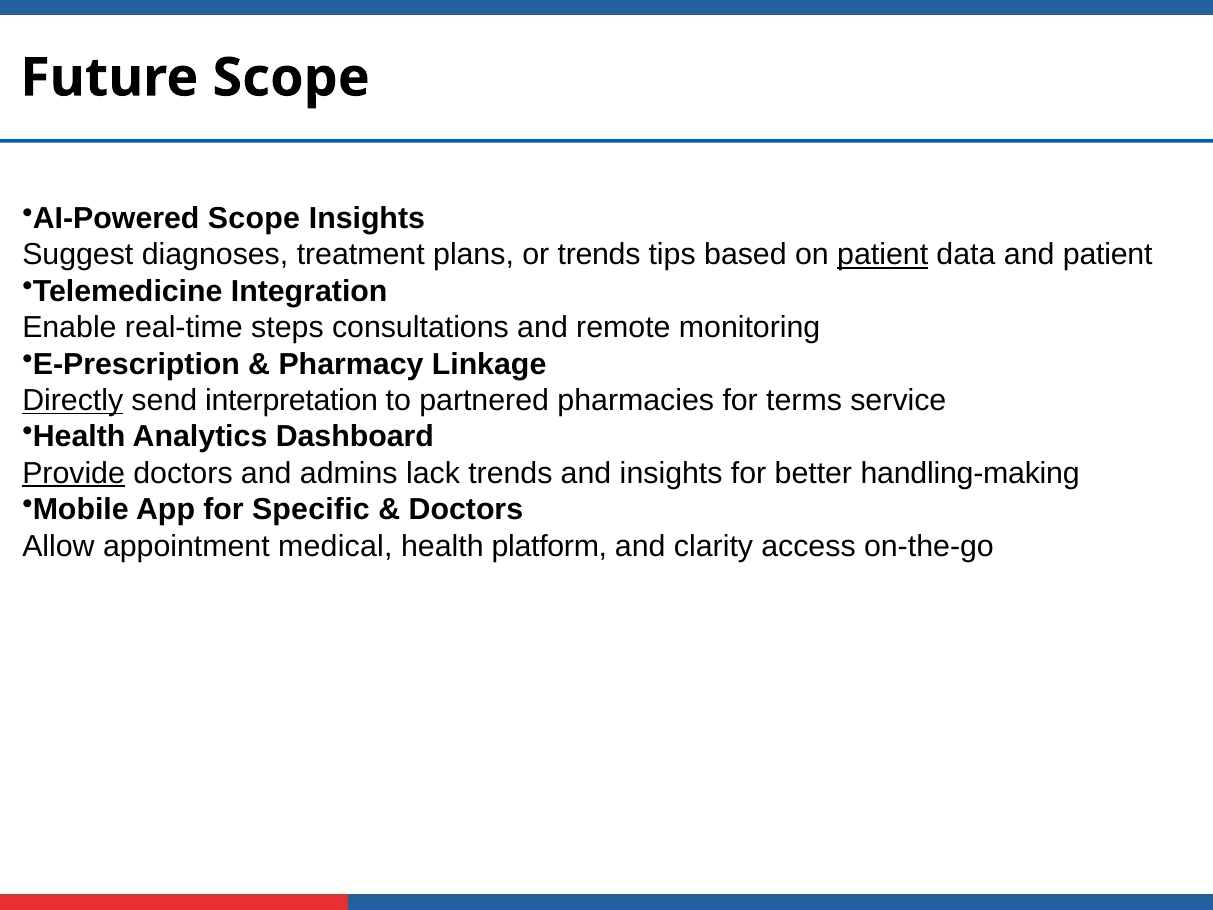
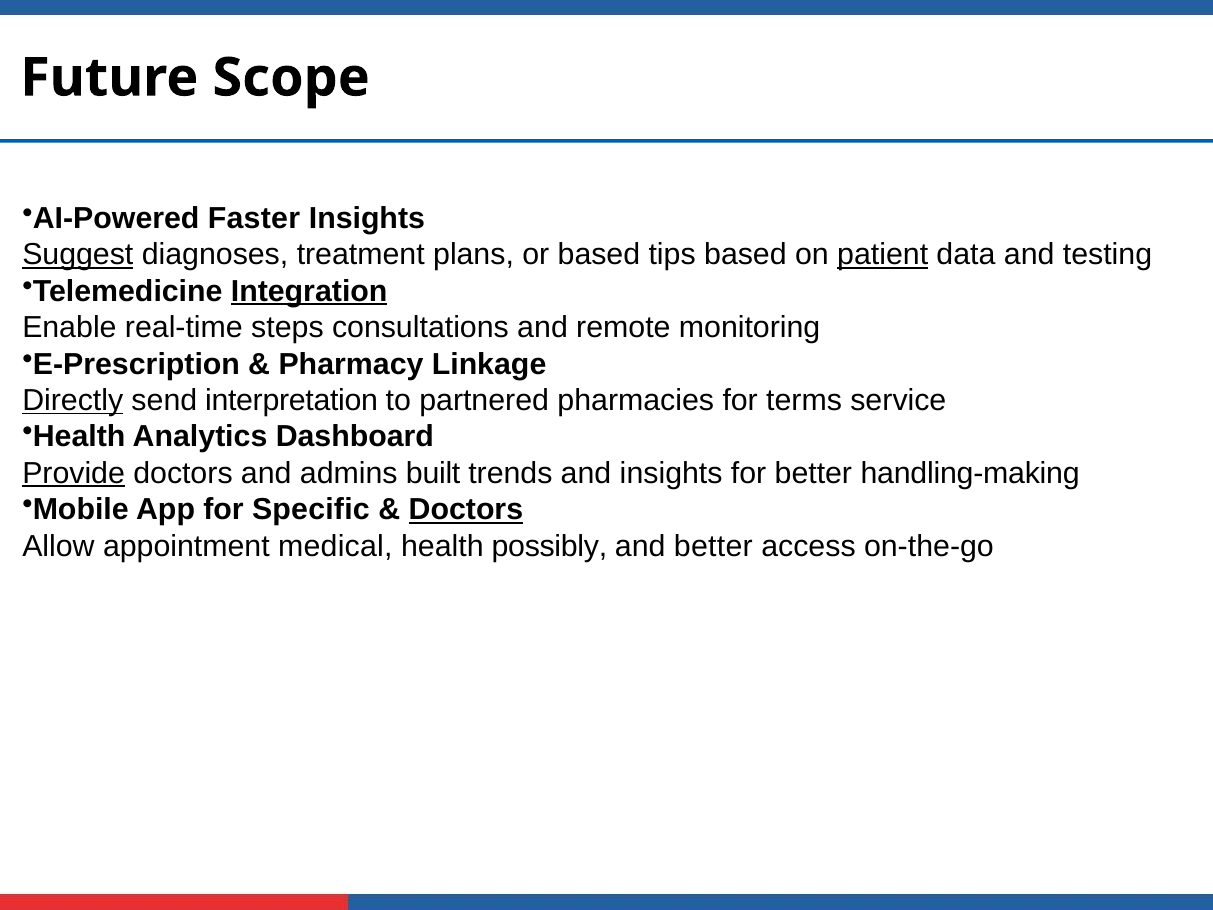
AI-Powered Scope: Scope -> Faster (254, 218)
Suggest underline: none -> present (78, 255)
or trends: trends -> based (599, 255)
and patient: patient -> testing (1108, 255)
Integration underline: none -> present (309, 291)
lack: lack -> built (433, 473)
Doctors underline: none -> present (466, 510)
platform: platform -> possibly (549, 546)
and clarity: clarity -> better (713, 546)
